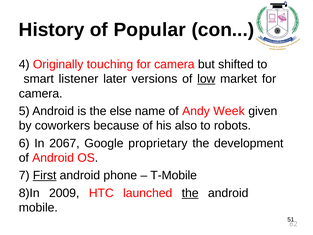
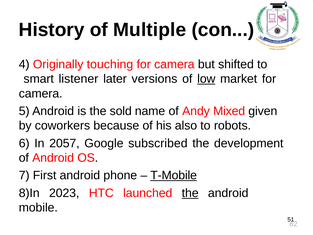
Popular: Popular -> Multiple (150, 30)
else: else -> sold (121, 111)
Week: Week -> Mixed (229, 111)
2067: 2067 -> 2057 (64, 143)
proprietary: proprietary -> subscribed (158, 143)
First underline: present -> none (45, 175)
T-Mobile underline: none -> present (174, 175)
2009: 2009 -> 2023 (64, 193)
